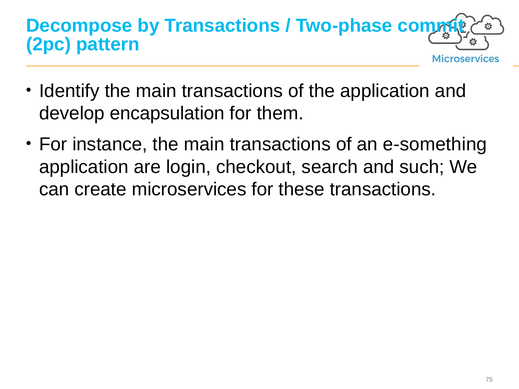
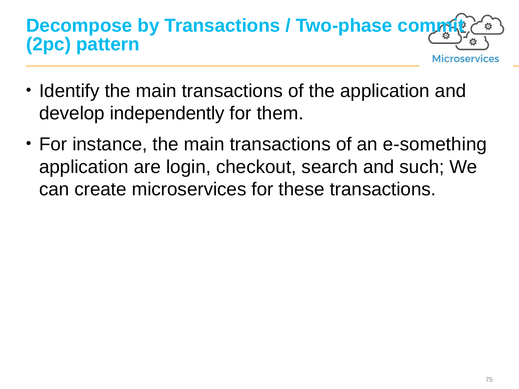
encapsulation: encapsulation -> independently (167, 113)
